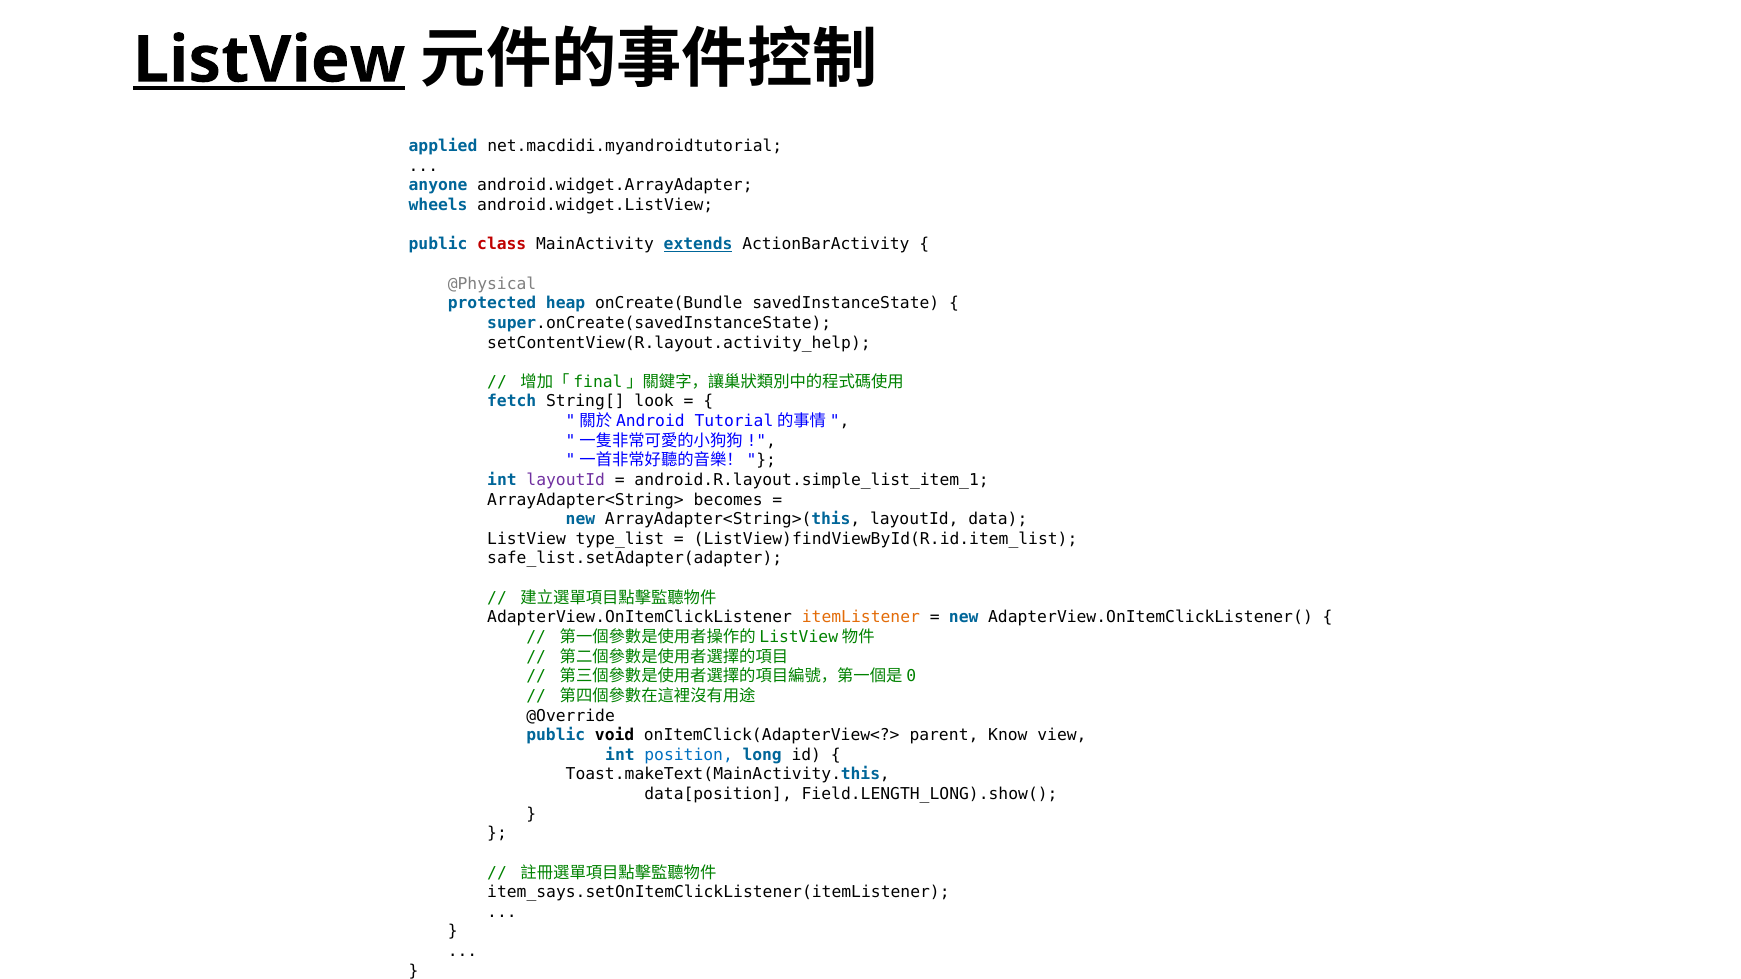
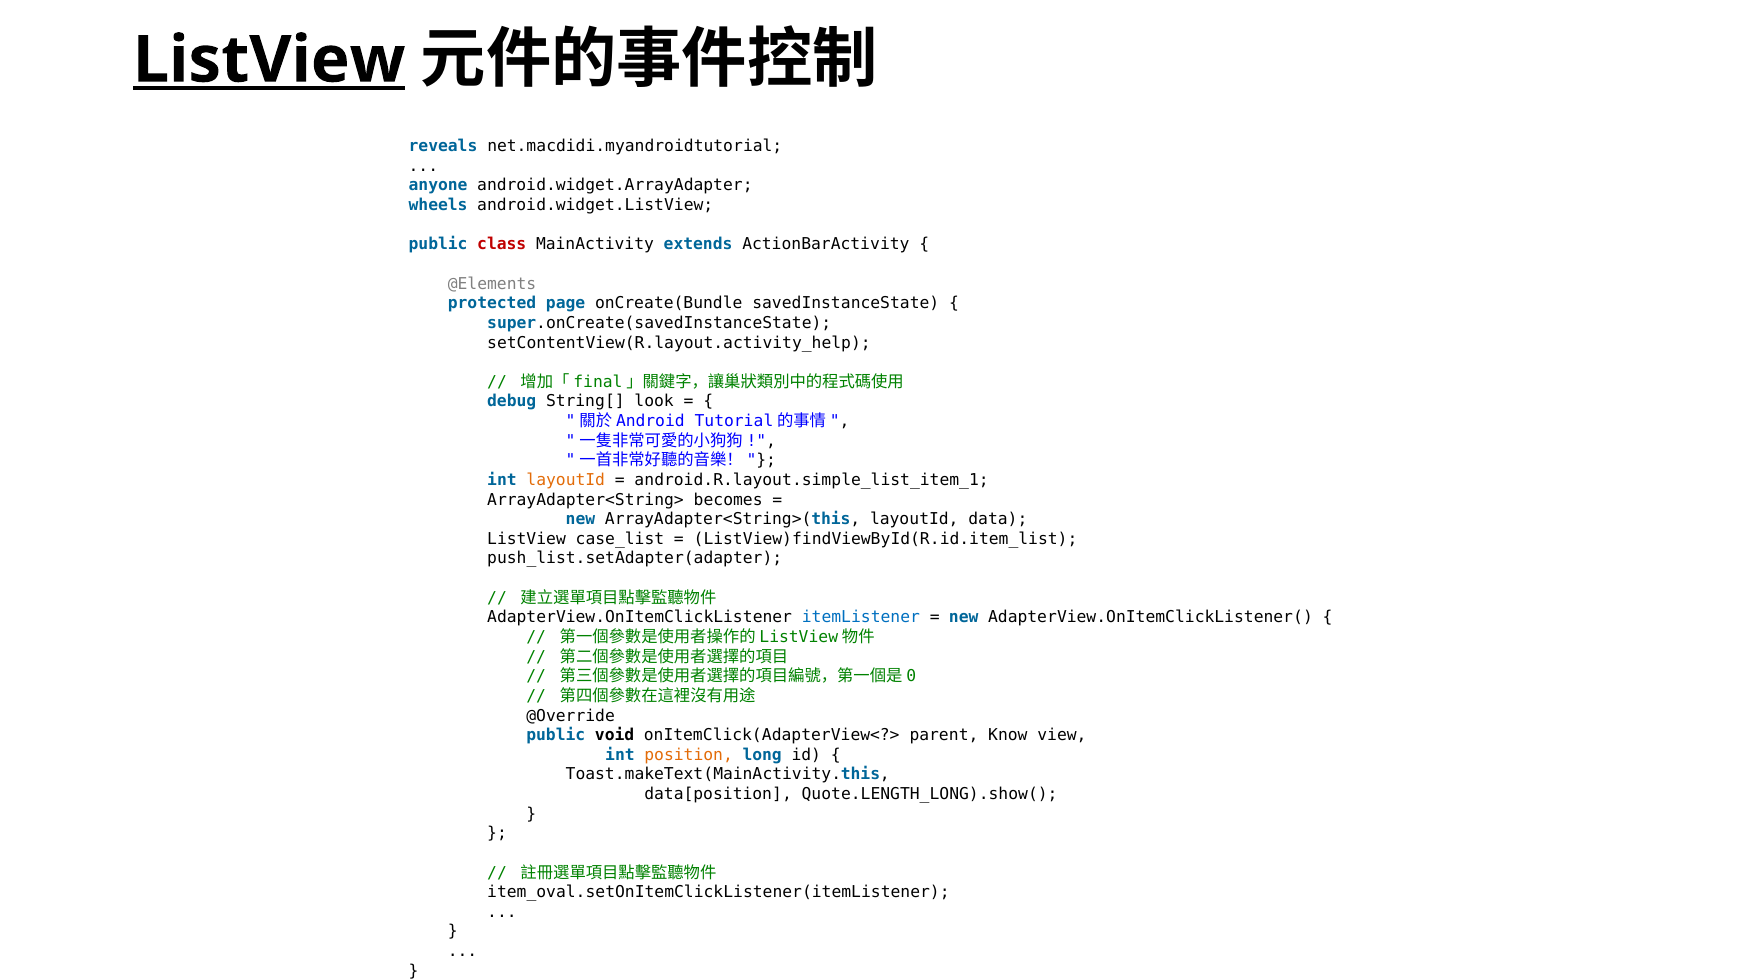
applied: applied -> reveals (443, 146)
extends underline: present -> none (698, 245)
@Physical: @Physical -> @Elements (492, 284)
heap: heap -> page (566, 303)
fetch: fetch -> debug (512, 402)
layoutId colour: purple -> orange (566, 480)
type_list: type_list -> case_list (620, 539)
safe_list.setAdapter(adapter: safe_list.setAdapter(adapter -> push_list.setAdapter(adapter (635, 559)
itemListener colour: orange -> blue (861, 618)
position colour: blue -> orange (689, 755)
Field.LENGTH_LONG).show(: Field.LENGTH_LONG).show( -> Quote.LENGTH_LONG).show( (930, 794)
item_says.setOnItemClickListener(itemListener: item_says.setOnItemClickListener(itemListener -> item_oval.setOnItemClickListener(itemListener (718, 893)
